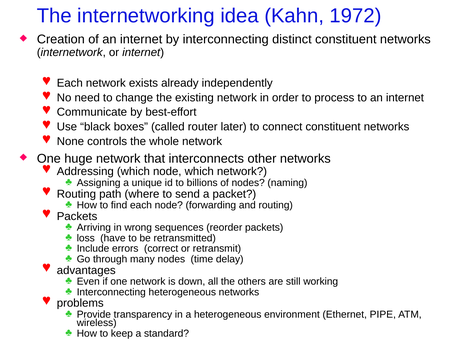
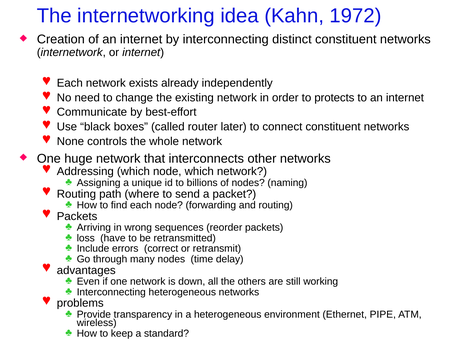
process: process -> protects (334, 98)
